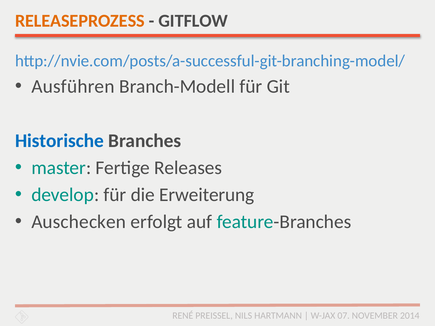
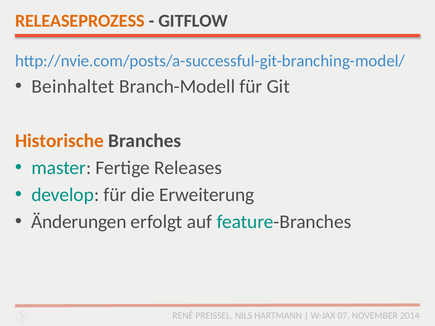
Ausführen: Ausführen -> Beinhaltet (73, 87)
Historische colour: blue -> orange (59, 141)
Auschecken: Auschecken -> Änderungen (79, 222)
